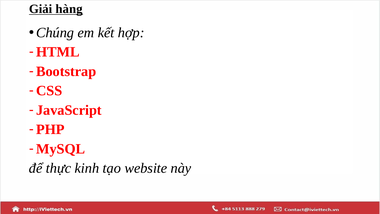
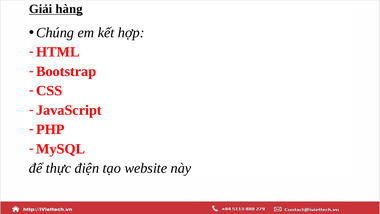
kinh: kinh -> điện (87, 168)
